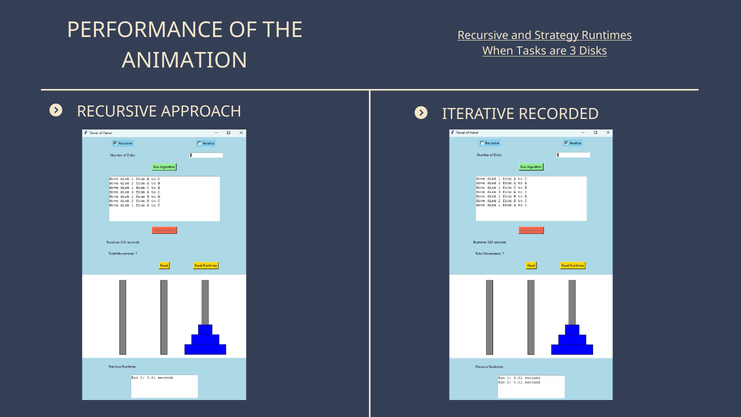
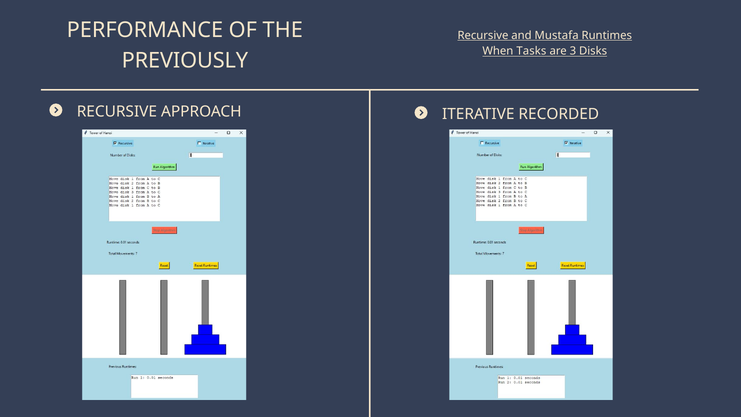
Strategy: Strategy -> Mustafa (557, 35)
ANIMATION: ANIMATION -> PREVIOUSLY (185, 61)
